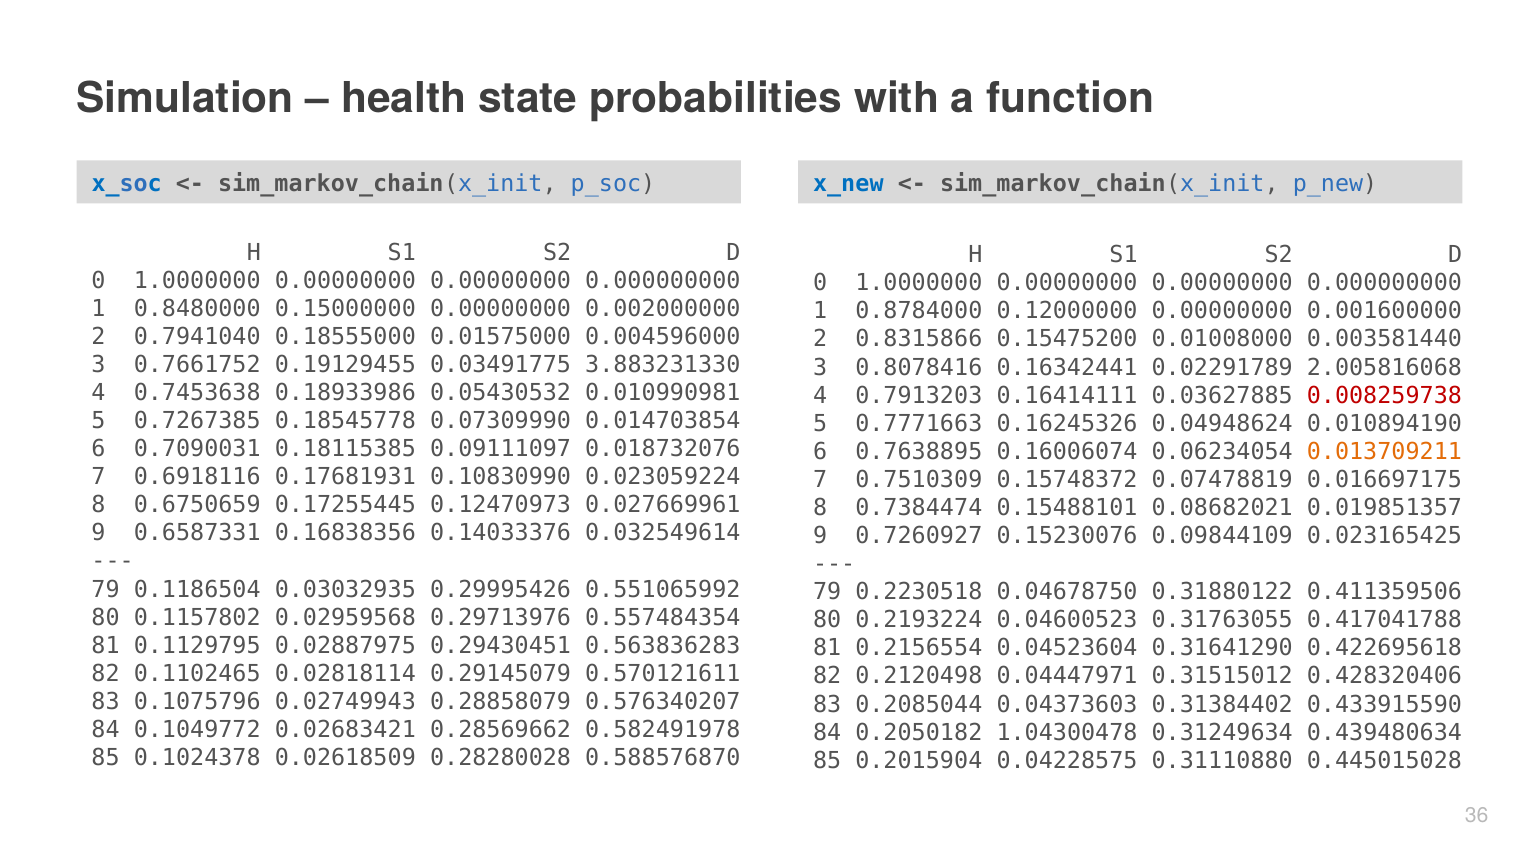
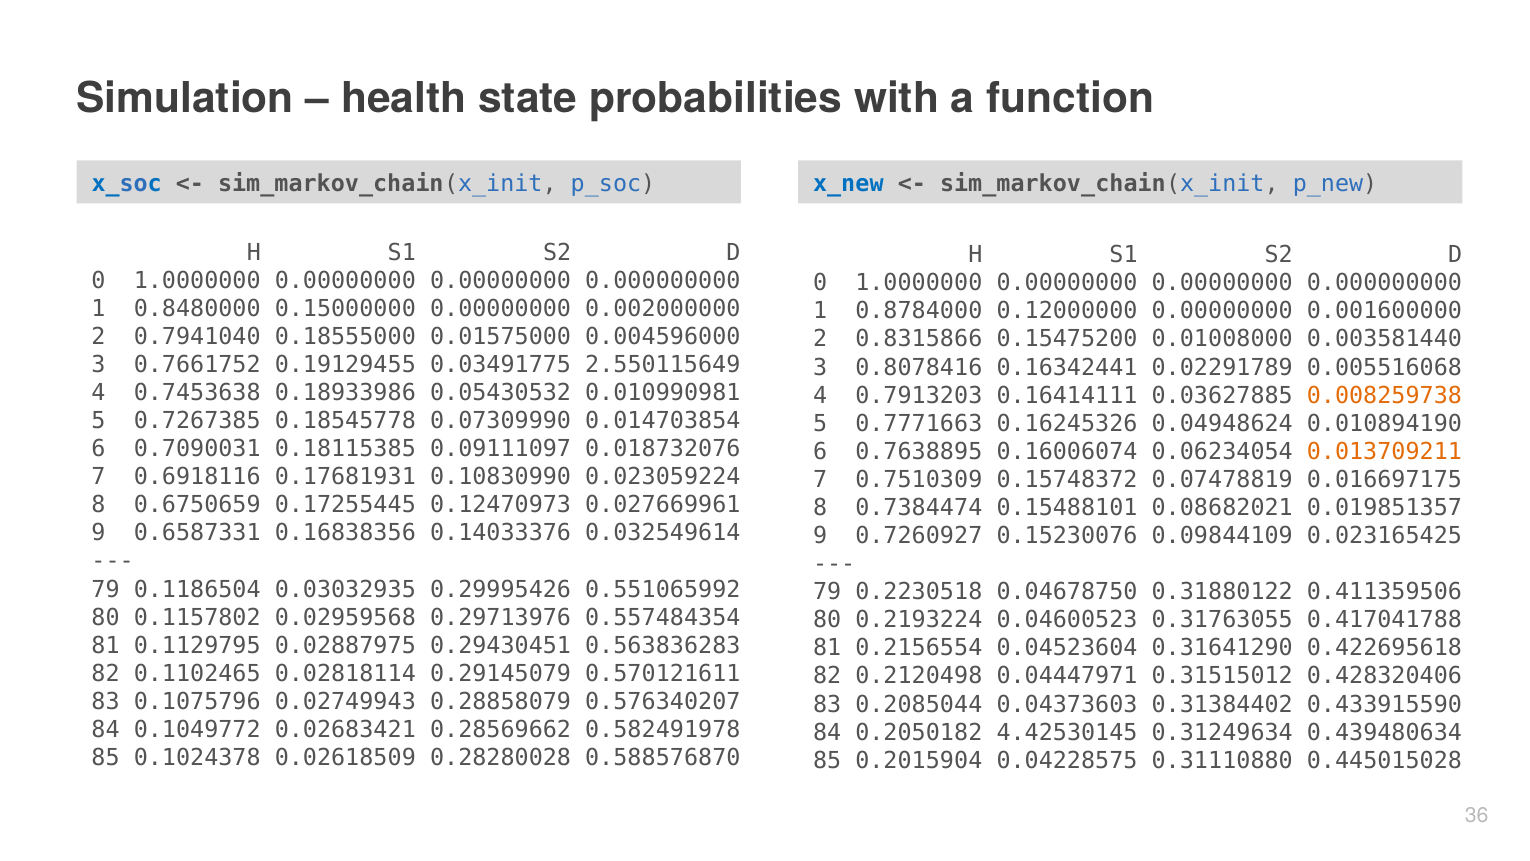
3.883231330: 3.883231330 -> 2.550115649 (663, 365)
2.005816068: 2.005816068 -> 0.005516068 (1384, 367)
0.008259738 colour: red -> orange (1384, 395)
1.04300478: 1.04300478 -> 4.42530145 (1067, 732)
